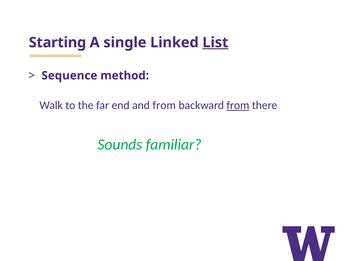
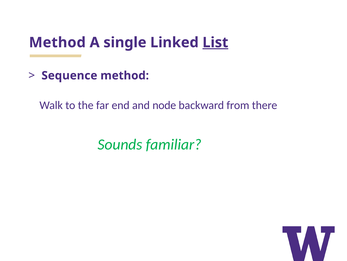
Starting: Starting -> Method (57, 42)
and from: from -> node (164, 105)
from underline: present -> none (238, 105)
